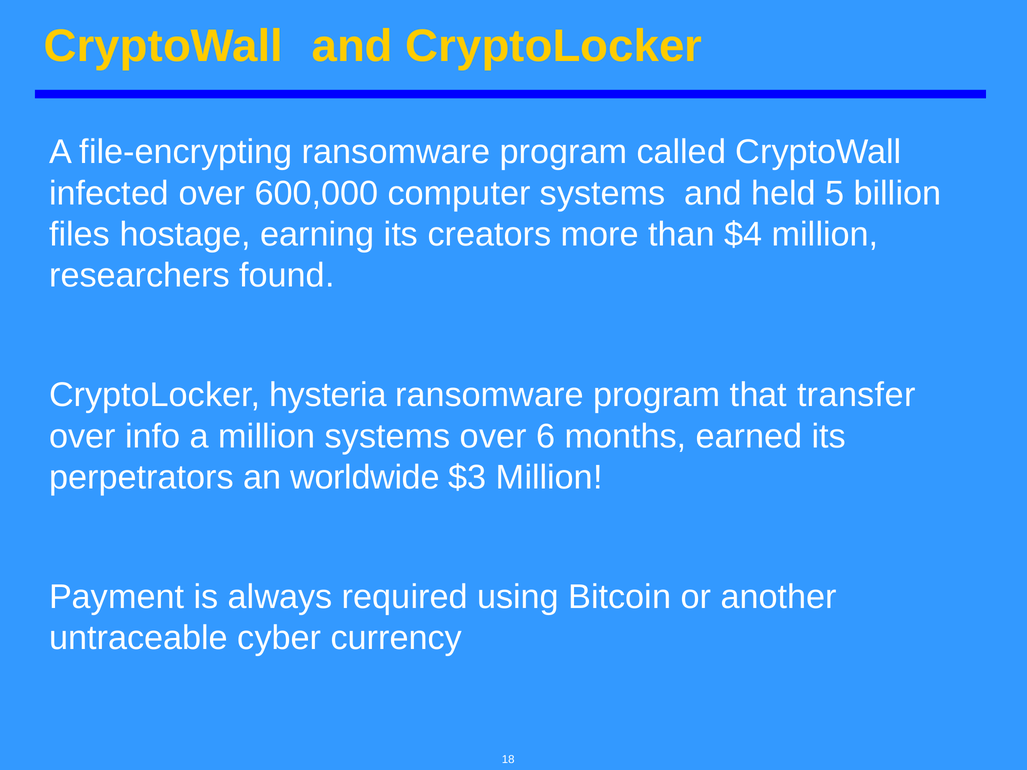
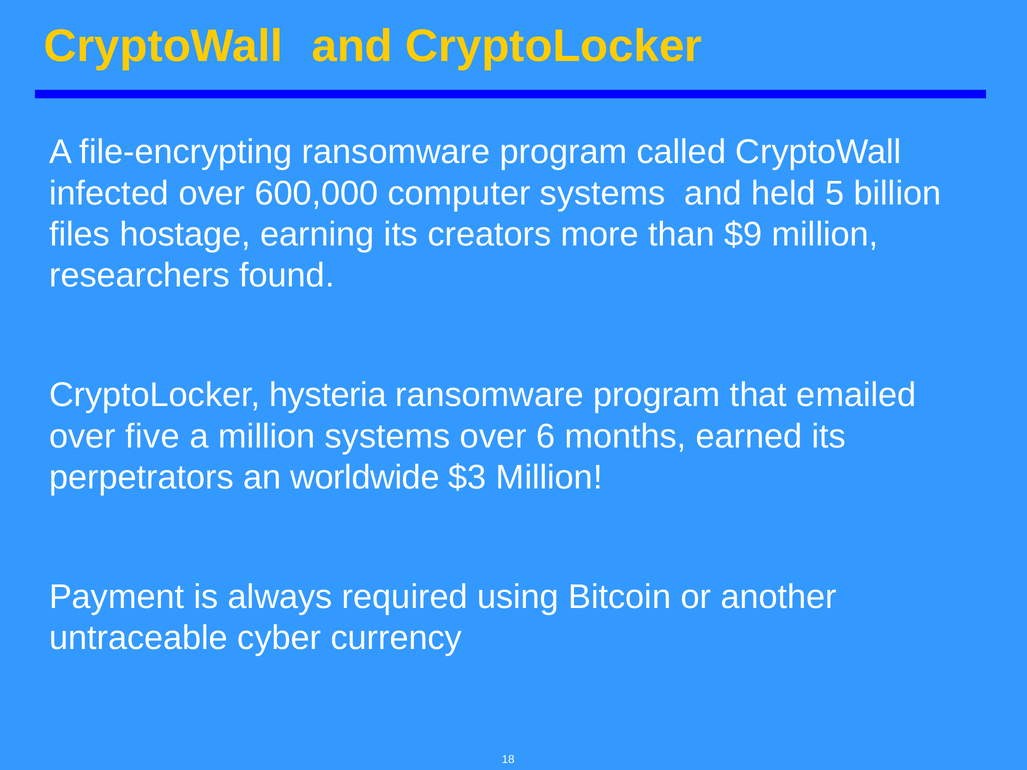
$4: $4 -> $9 (743, 234)
transfer: transfer -> emailed (856, 395)
info: info -> five (153, 436)
